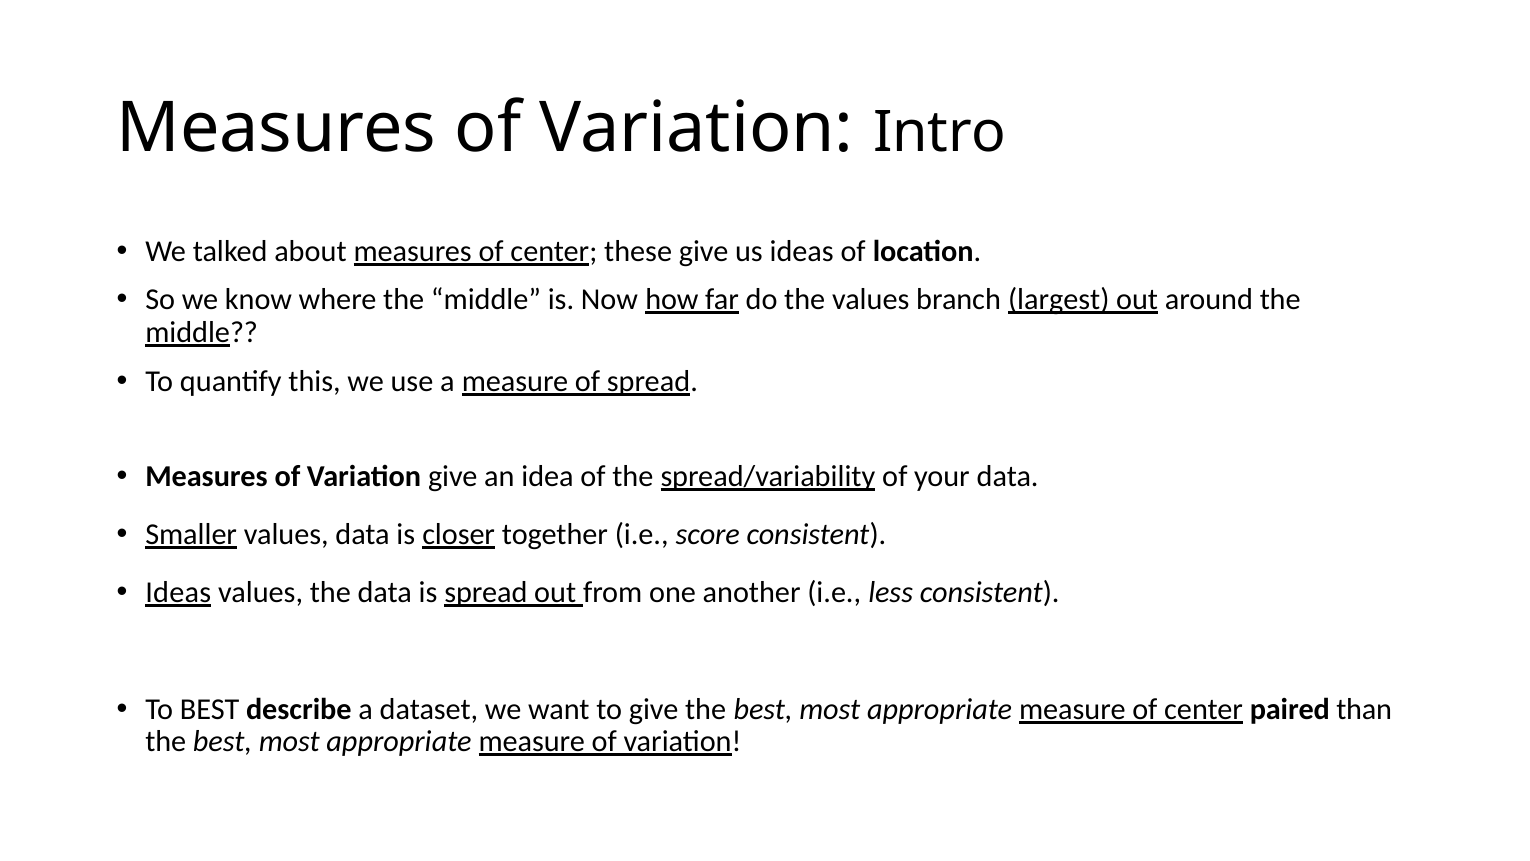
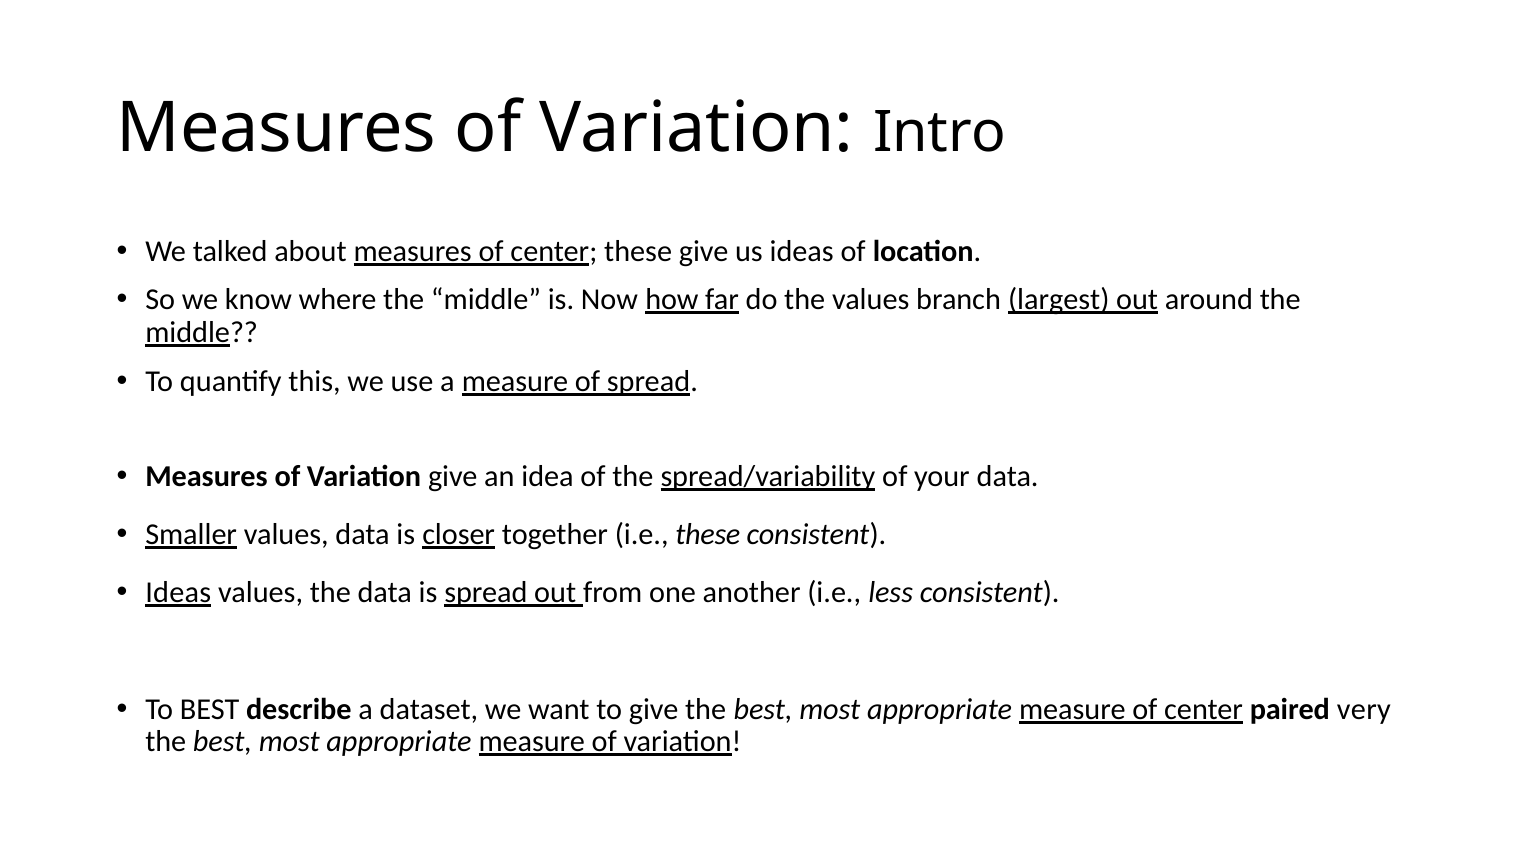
i.e score: score -> these (708, 534)
than: than -> very (1364, 709)
